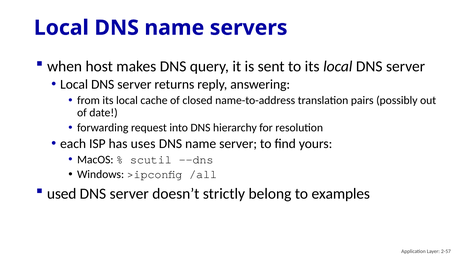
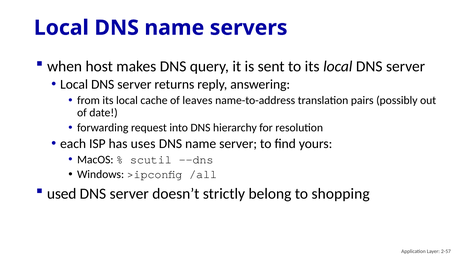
closed: closed -> leaves (197, 101)
examples: examples -> shopping (341, 194)
